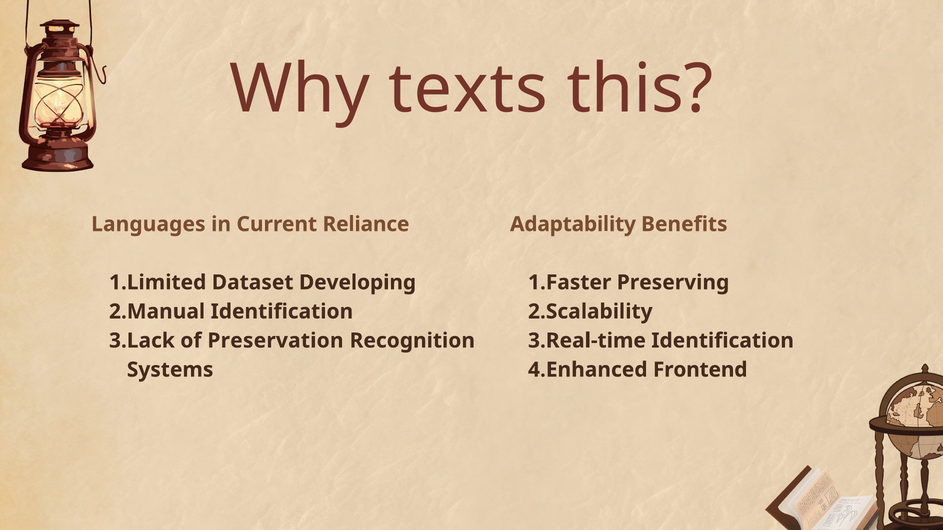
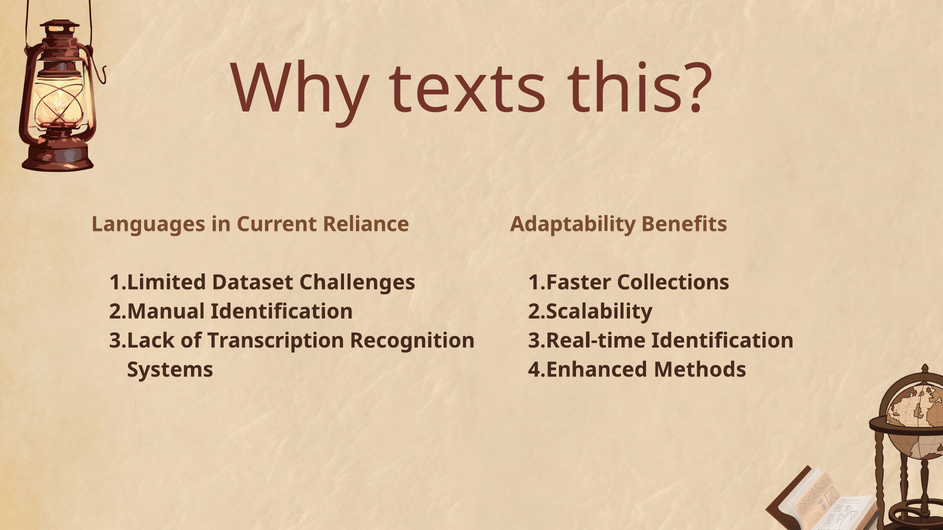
Developing: Developing -> Challenges (357, 283)
Preserving: Preserving -> Collections (673, 283)
Preservation: Preservation -> Transcription (276, 341)
Frontend: Frontend -> Methods (700, 370)
